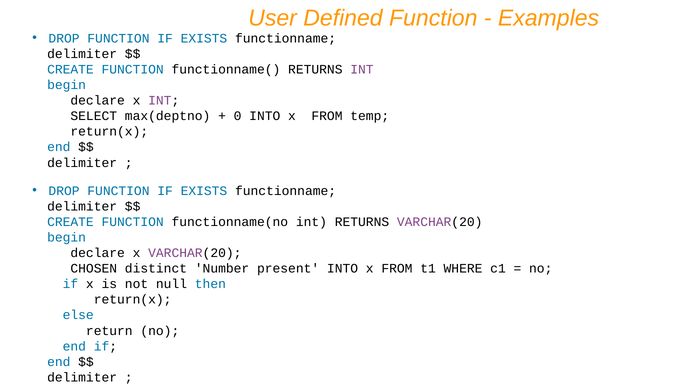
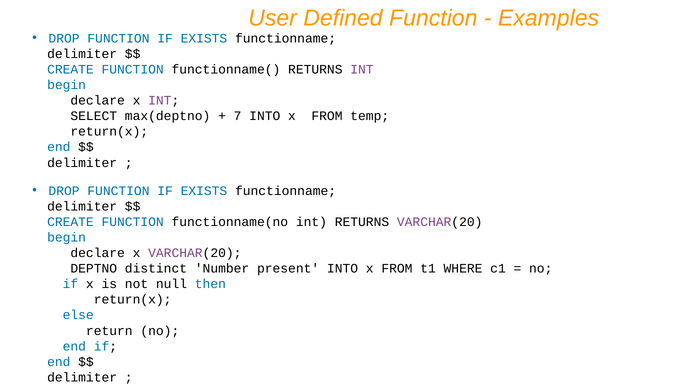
0: 0 -> 7 (238, 116)
CHOSEN: CHOSEN -> DEPTNO (94, 268)
